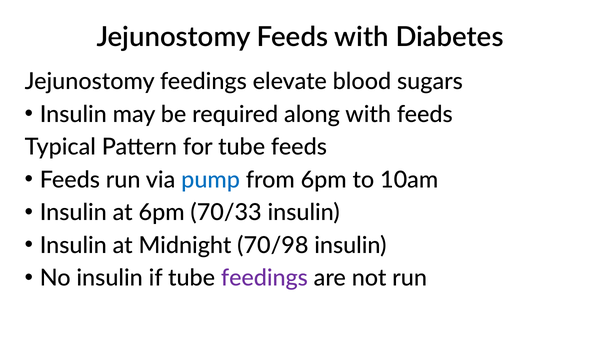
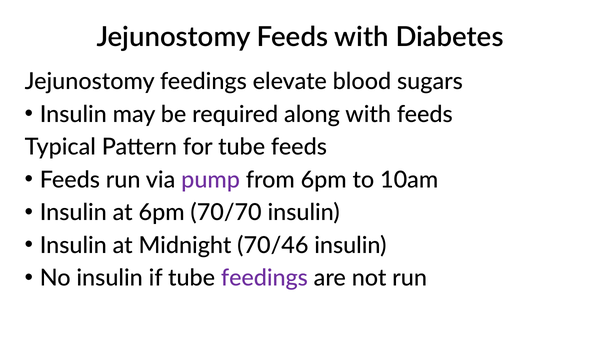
pump colour: blue -> purple (211, 180)
70/33: 70/33 -> 70/70 (226, 213)
70/98: 70/98 -> 70/46 (273, 246)
